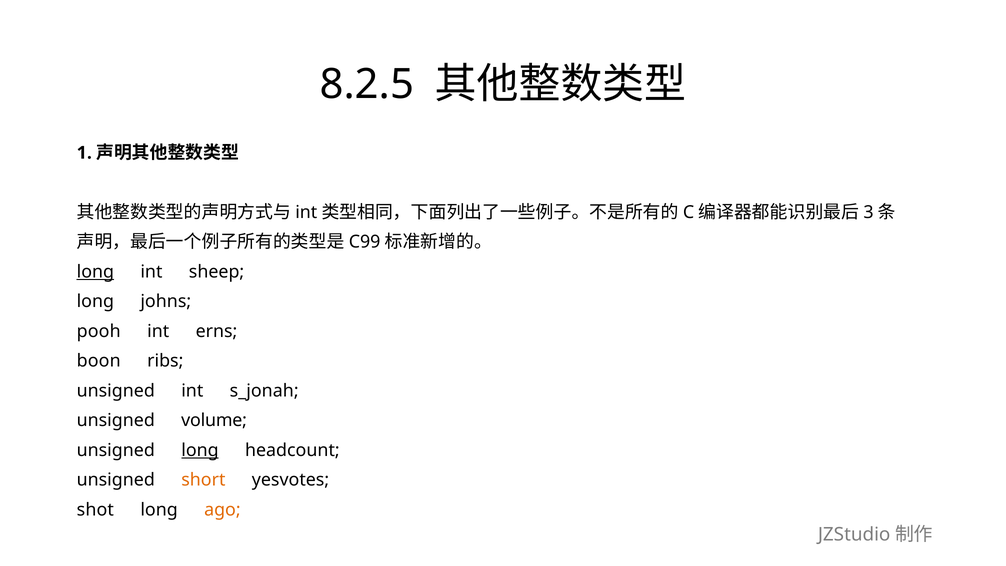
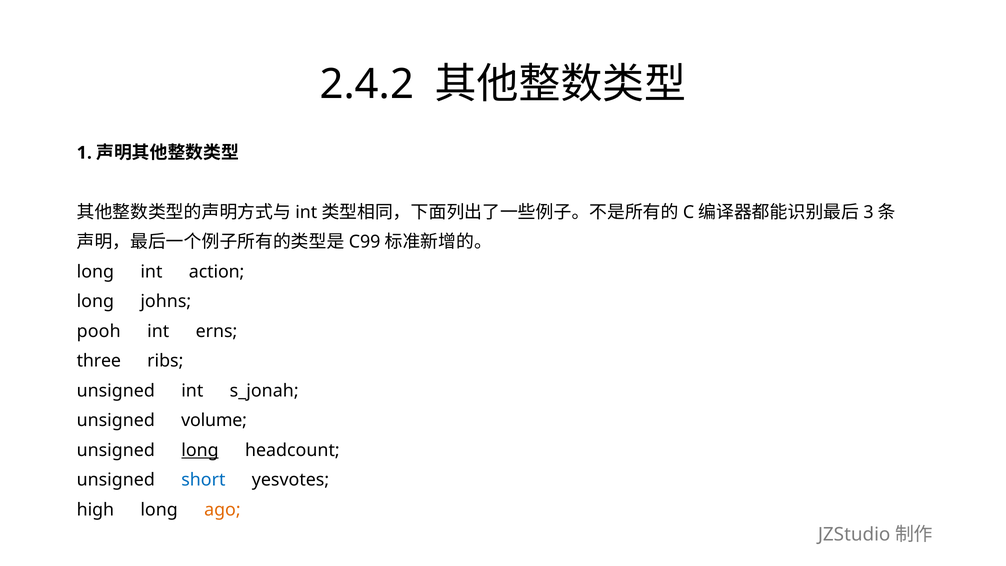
8.2.5: 8.2.5 -> 2.4.2 (367, 85)
long underline: present -> none (95, 272)
sheep: sheep -> action (217, 272)
boon: boon -> three (99, 361)
short colour: orange -> blue (203, 480)
shot: shot -> high (95, 510)
